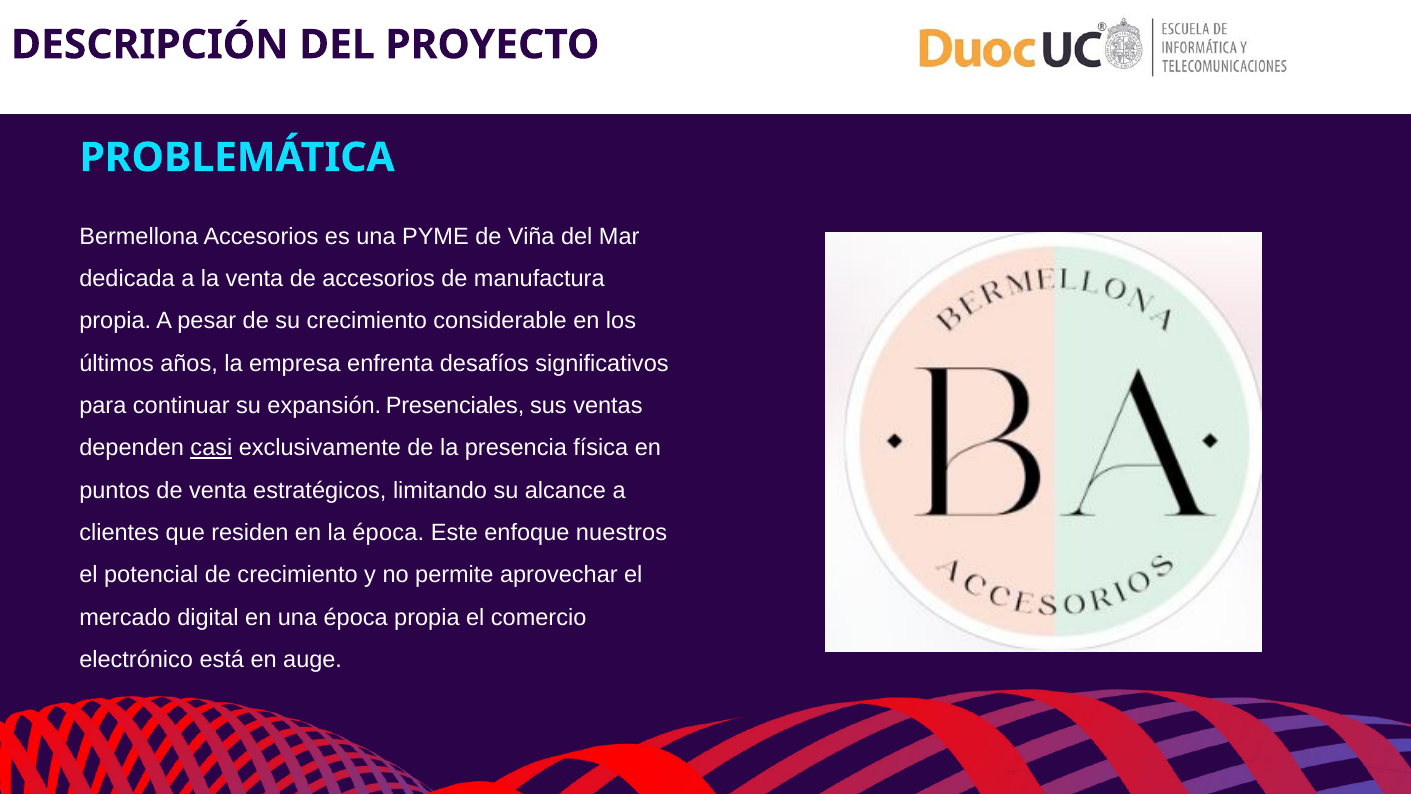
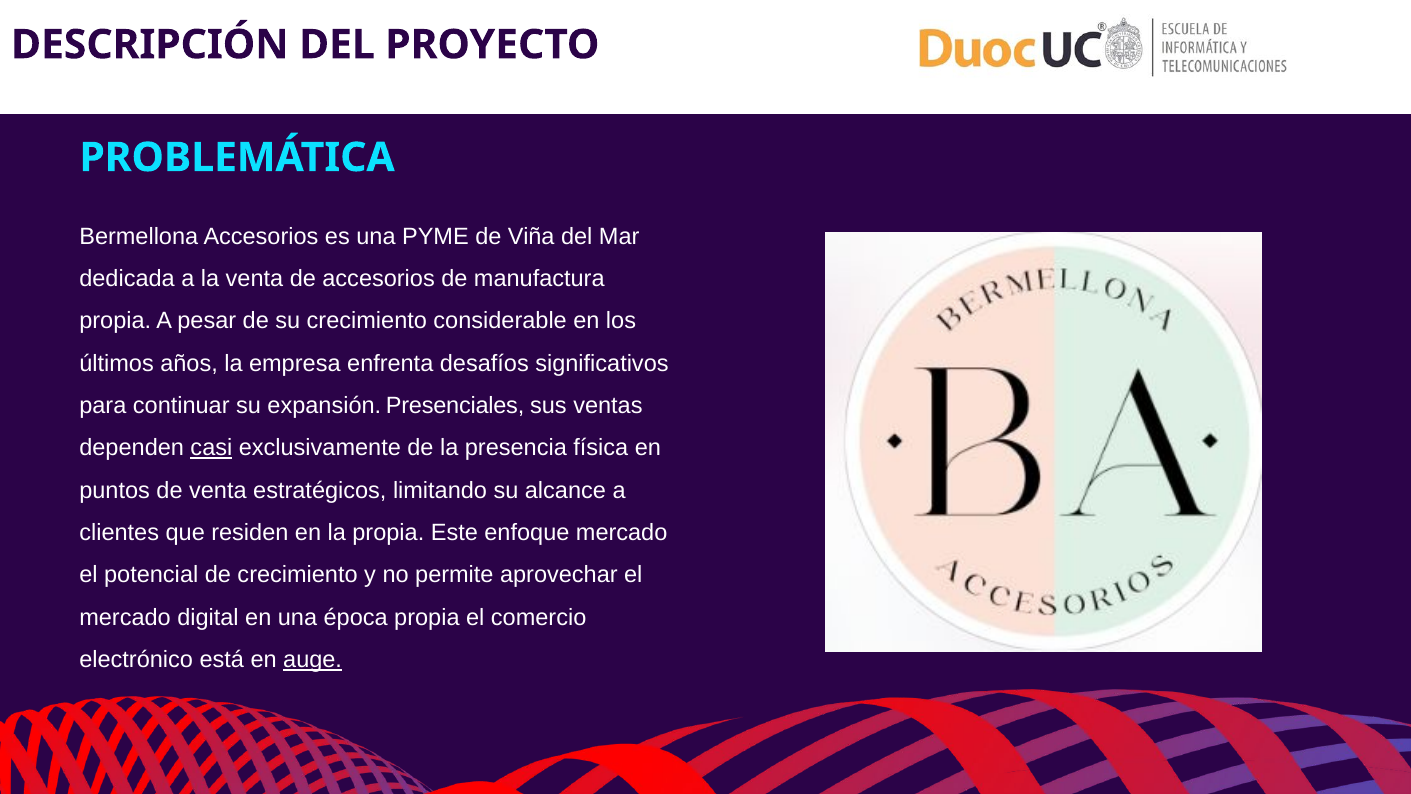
la época: época -> propia (388, 532)
enfoque nuestros: nuestros -> mercado (622, 532)
auge underline: none -> present (313, 659)
